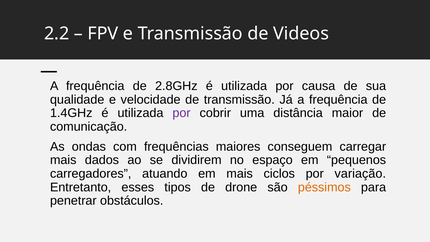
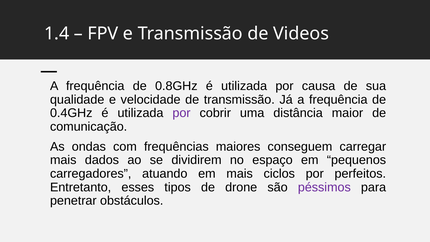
2.2: 2.2 -> 1.4 (57, 34)
2.8GHz: 2.8GHz -> 0.8GHz (176, 86)
1.4GHz: 1.4GHz -> 0.4GHz (71, 113)
variação: variação -> perfeitos (360, 174)
péssimos colour: orange -> purple (324, 187)
